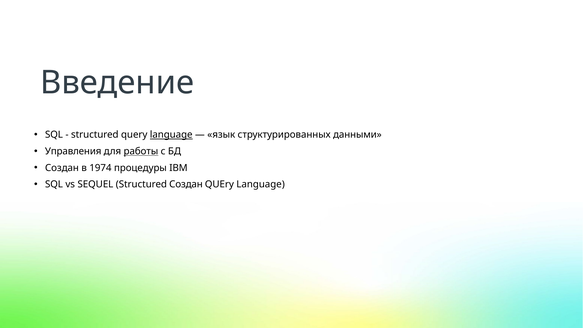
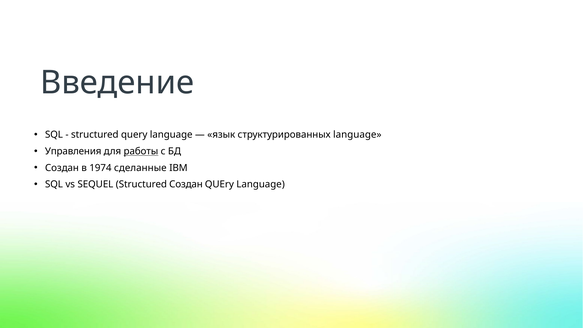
language underline: present -> none (171, 135)
структурированных данными: данными -> language (357, 135)
процедуры: процедуры -> сделанные (140, 168)
